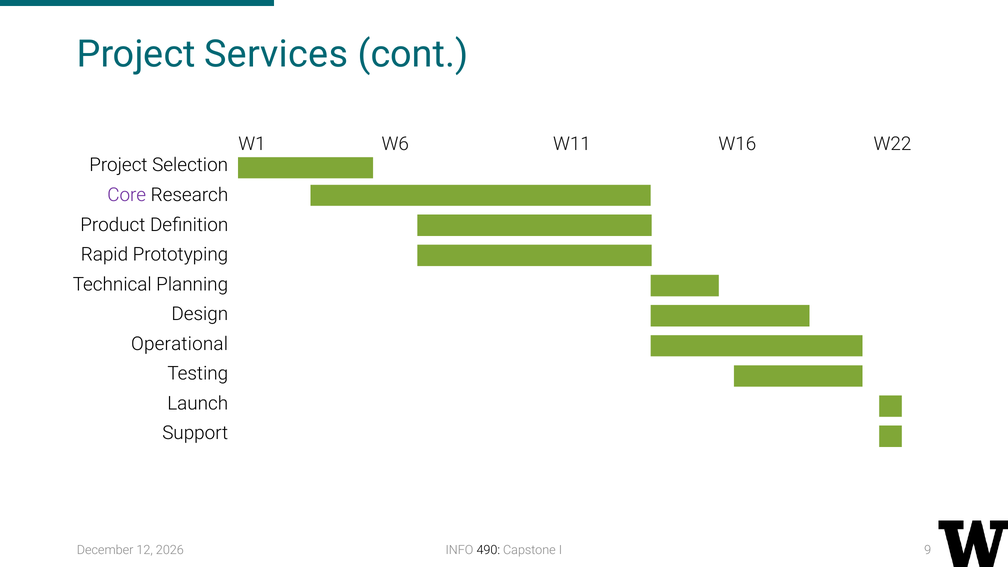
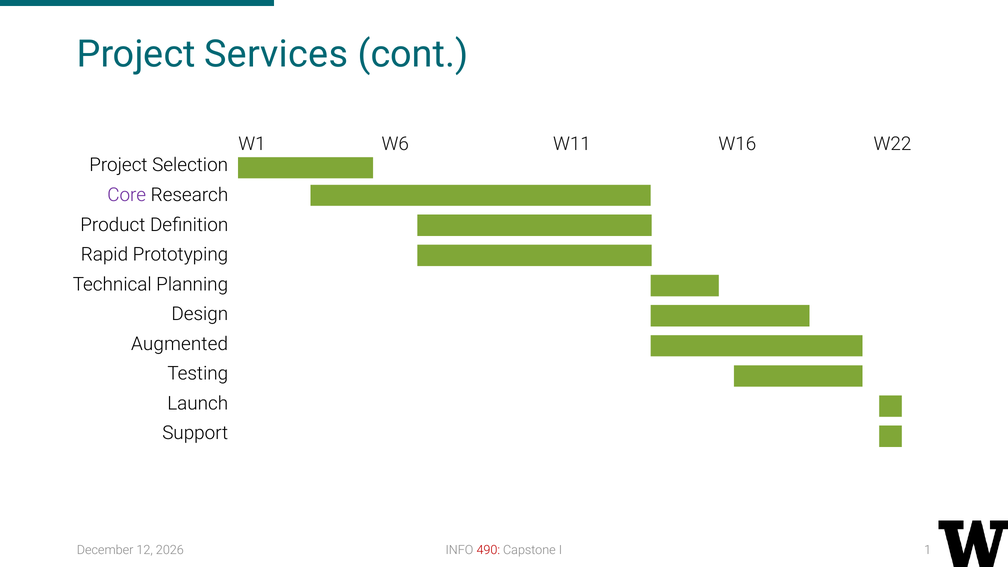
Operational: Operational -> Augmented (180, 344)
490 colour: black -> red (488, 550)
9: 9 -> 1 (928, 550)
